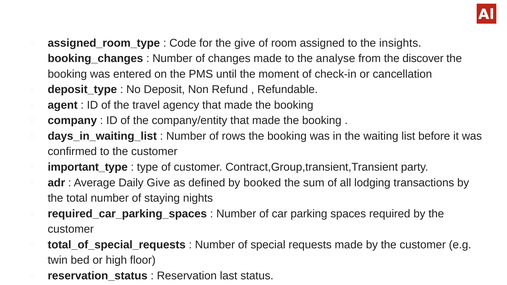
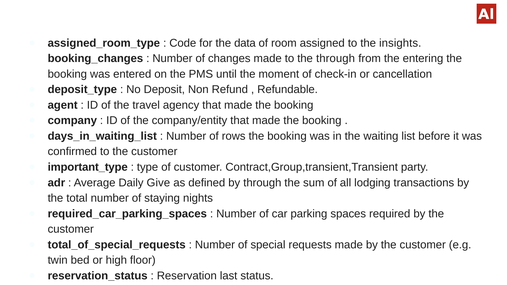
the give: give -> data (245, 43)
the analyse: analyse -> through (336, 59)
discover: discover -> entering (423, 59)
by booked: booked -> through (262, 183)
